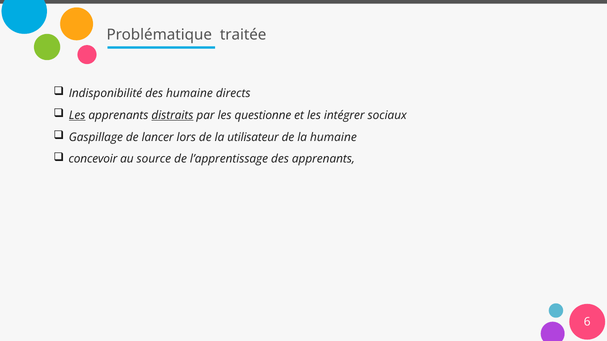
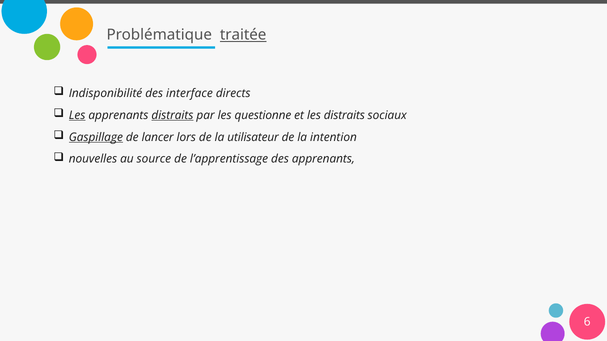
traitée underline: none -> present (243, 35)
des humaine: humaine -> interface (189, 93)
les intégrer: intégrer -> distraits (344, 115)
Gaspillage underline: none -> present (96, 137)
la humaine: humaine -> intention (333, 137)
concevoir: concevoir -> nouvelles (93, 159)
